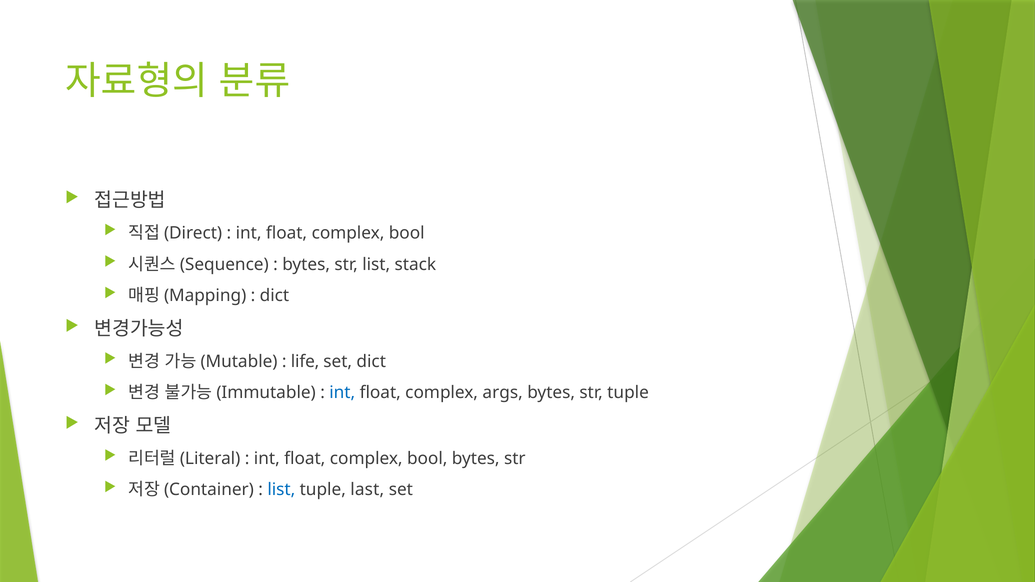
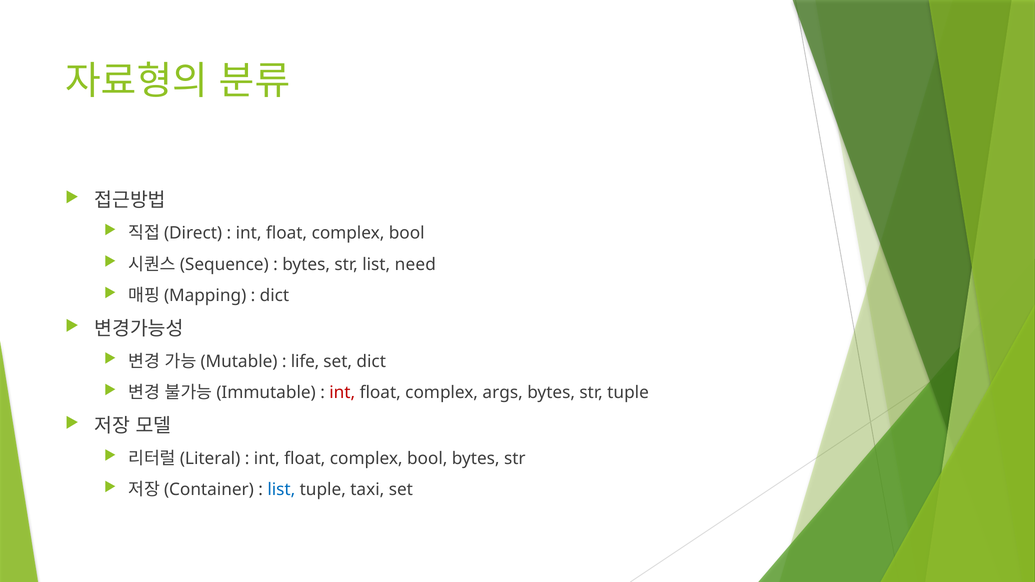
stack: stack -> need (415, 264)
int colour: blue -> red (342, 393)
last: last -> taxi (367, 490)
